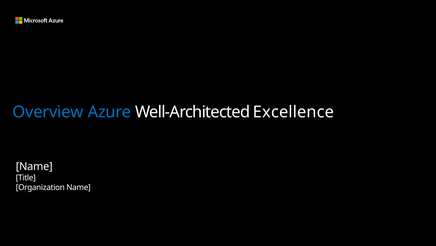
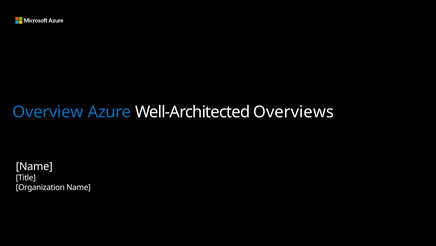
Excellence: Excellence -> Overviews (293, 112)
